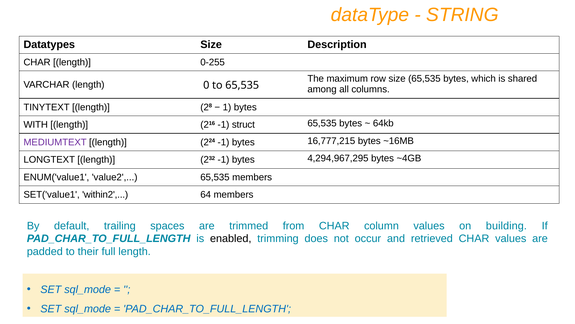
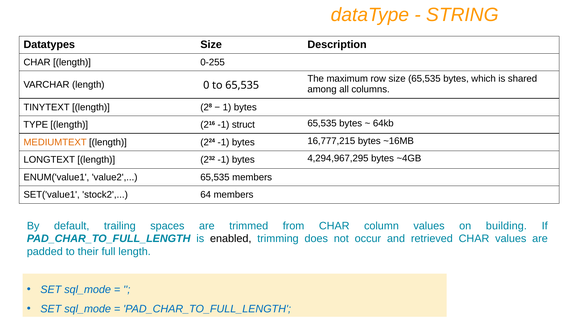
WITH: WITH -> TYPE (36, 124)
MEDIUMTEXT colour: purple -> orange (55, 142)
within2: within2 -> stock2 (105, 194)
